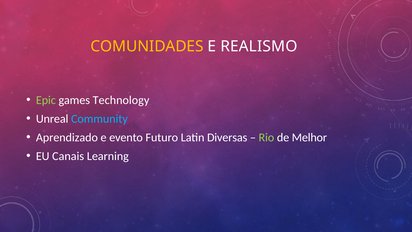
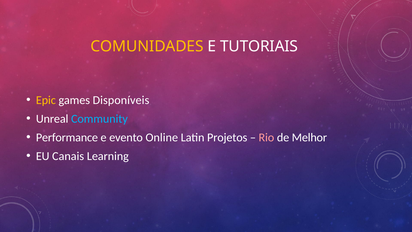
REALISMO: REALISMO -> TUTORIAIS (259, 46)
Epic colour: light green -> yellow (46, 100)
Technology: Technology -> Disponíveis (121, 100)
Aprendizado: Aprendizado -> Performance (67, 137)
Futuro: Futuro -> Online (162, 137)
Diversas: Diversas -> Projetos (227, 137)
Rio colour: light green -> pink (266, 137)
